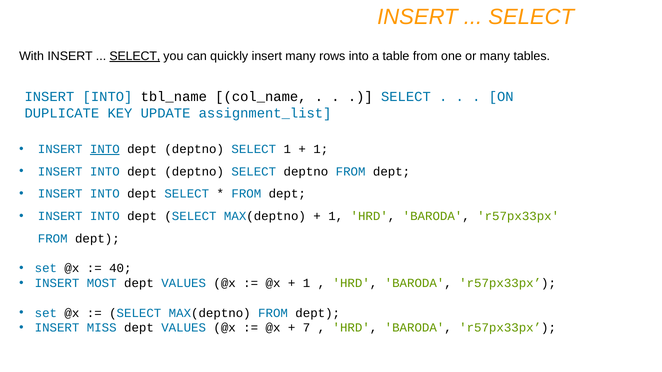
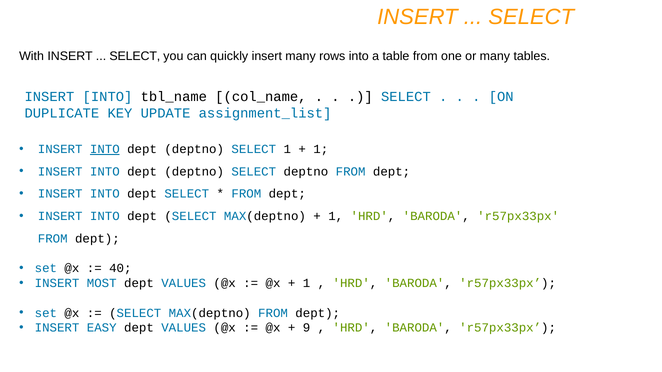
SELECT underline: present -> none (135, 56)
MISS: MISS -> EASY (102, 328)
7: 7 -> 9 (307, 328)
